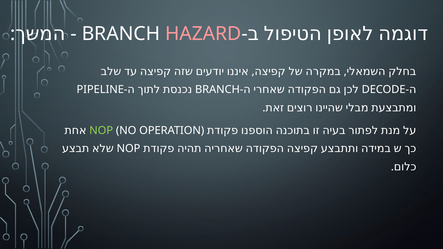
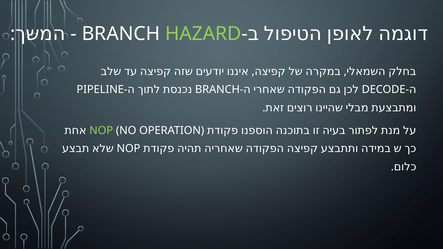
HAZARD colour: pink -> light green (203, 34)
